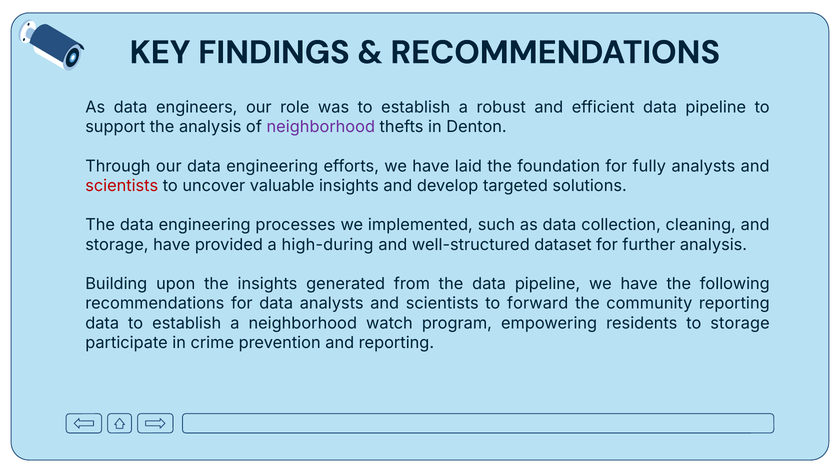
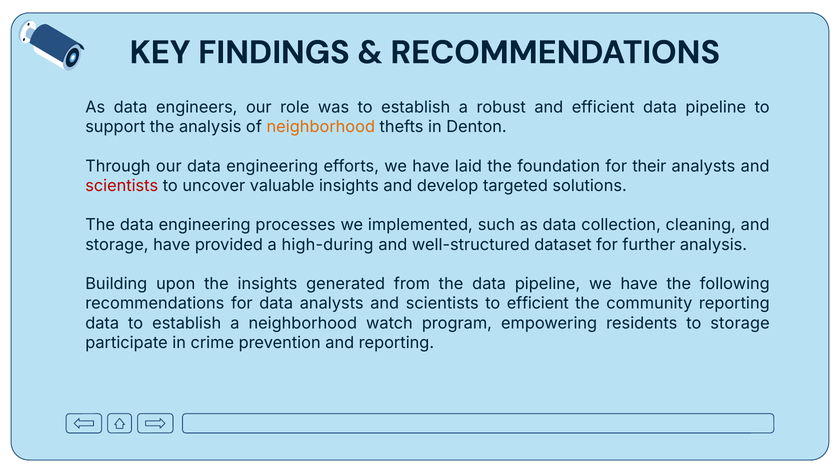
neighborhood colour: purple -> orange (321, 127)
fully: fully -> their (649, 166)
to forward: forward -> efficient (538, 303)
